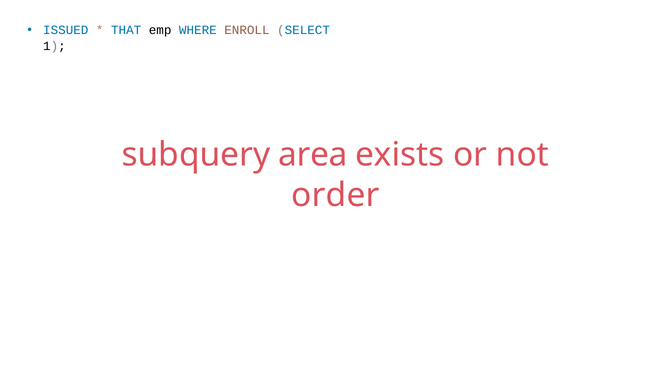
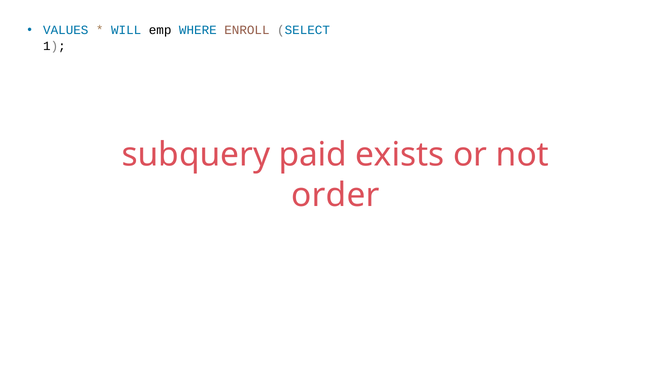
ISSUED: ISSUED -> VALUES (66, 30)
THAT: THAT -> WILL (126, 30)
area: area -> paid (313, 155)
